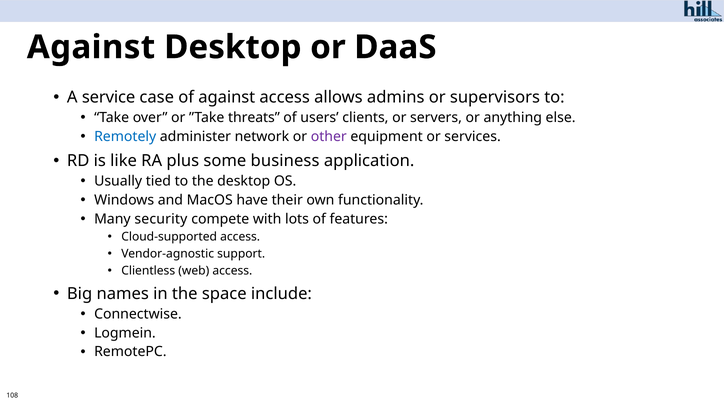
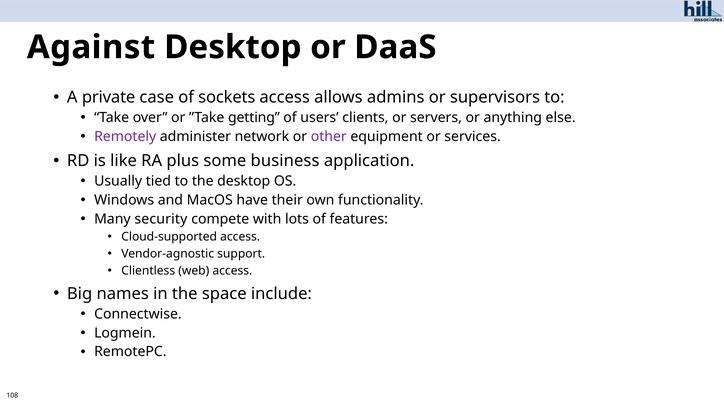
service: service -> private (109, 97)
of against: against -> sockets (227, 97)
threats: threats -> getting (254, 118)
Remotely colour: blue -> purple (125, 137)
